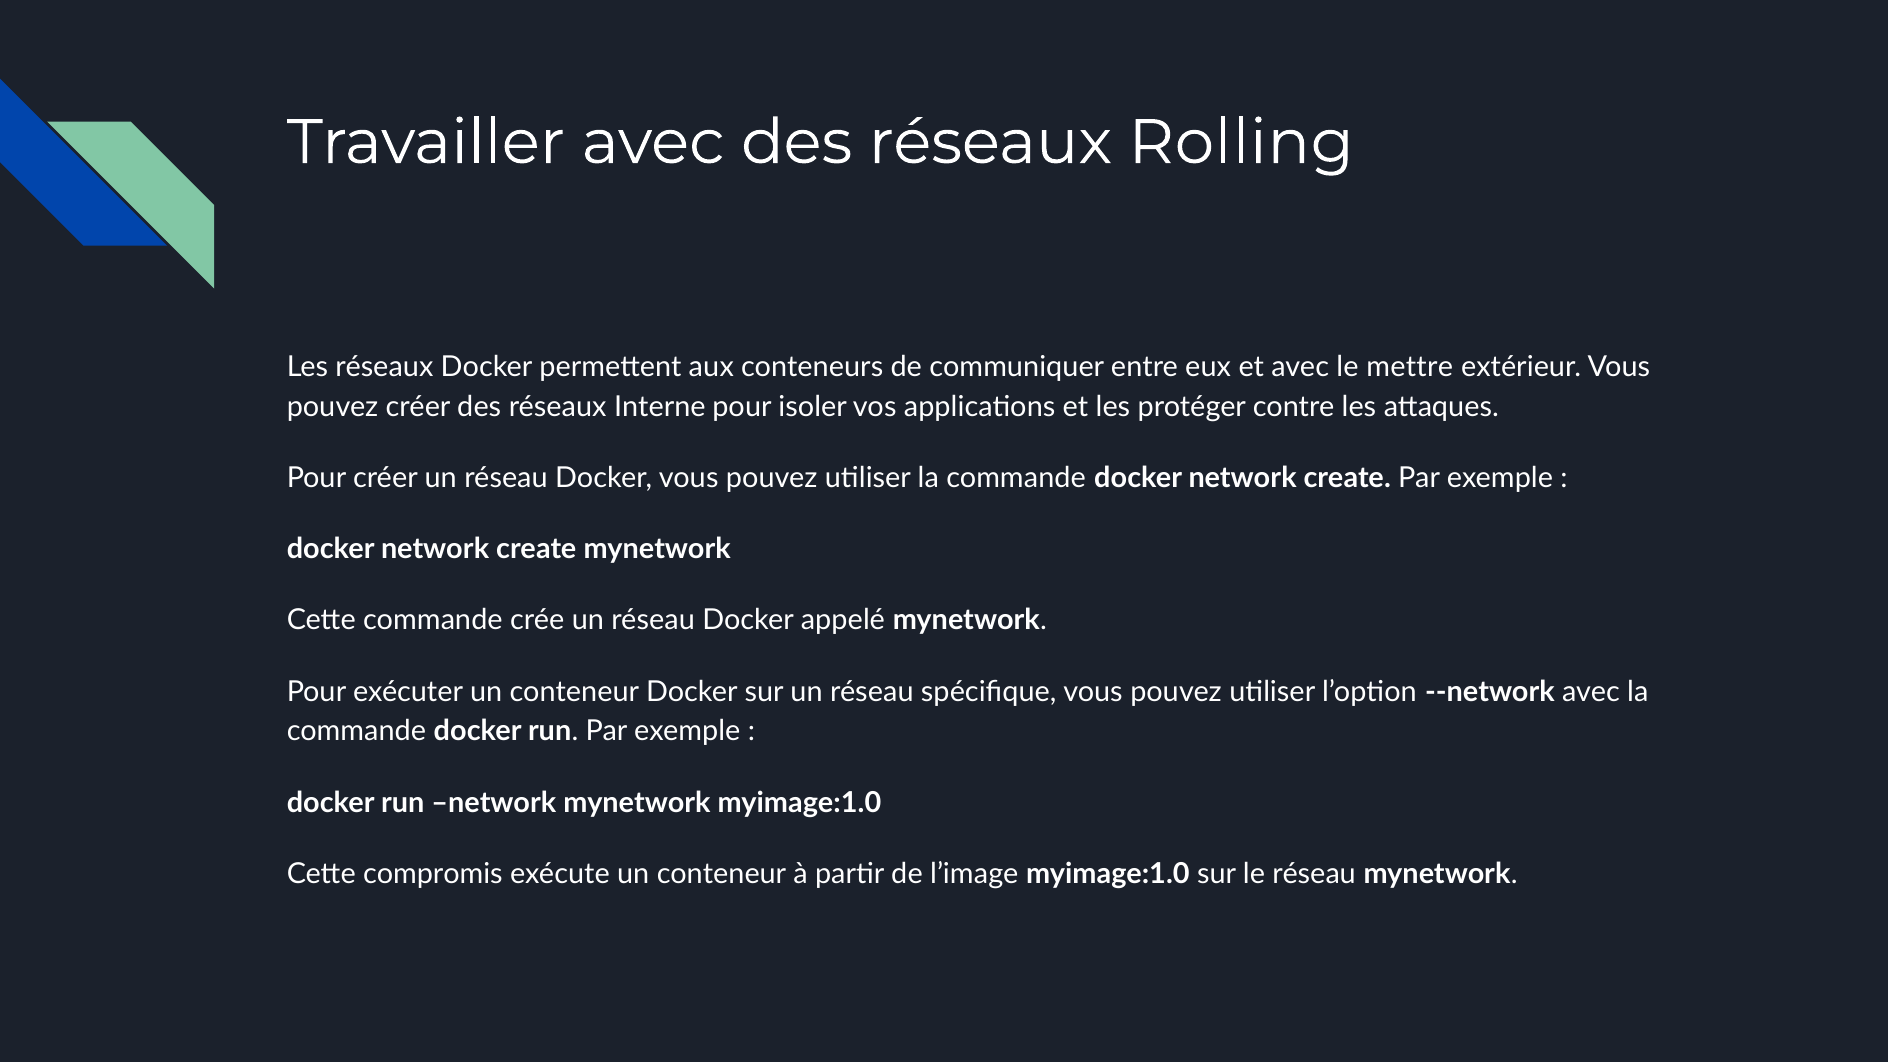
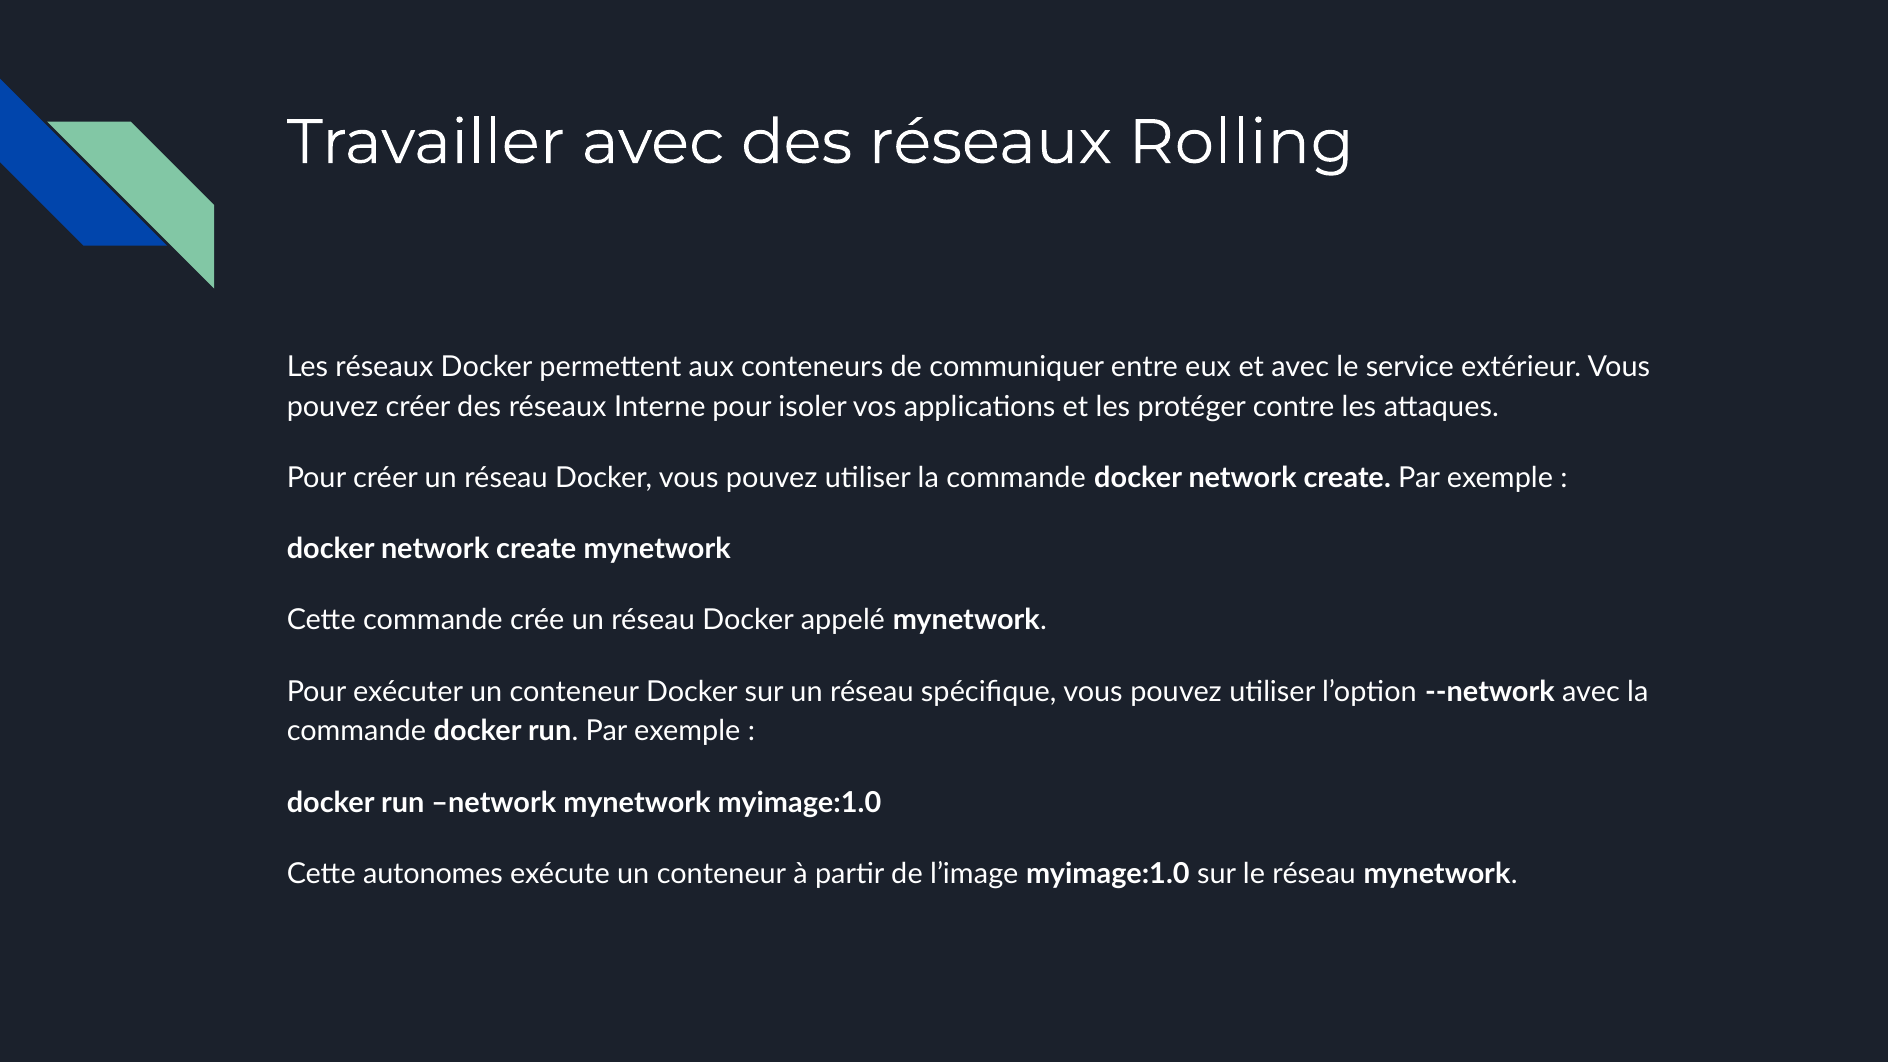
mettre: mettre -> service (1410, 367)
compromis: compromis -> autonomes (433, 874)
